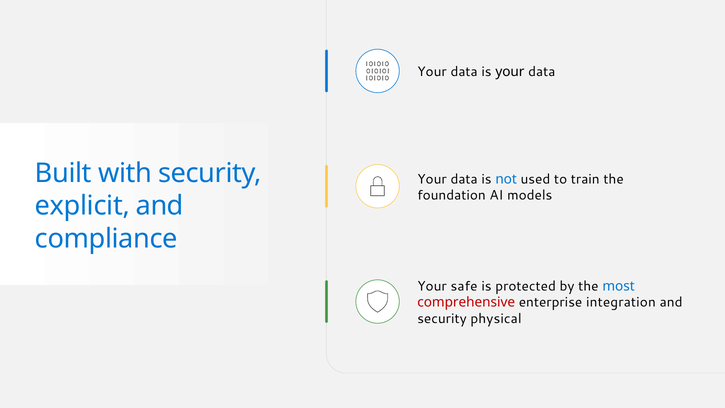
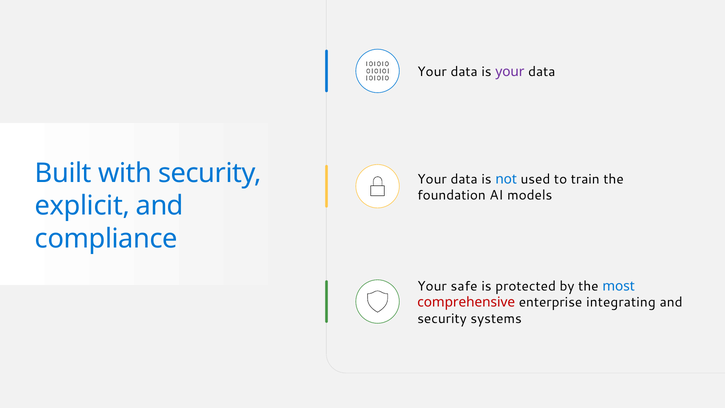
your colour: black -> purple (510, 72)
integration: integration -> integrating (621, 302)
physical: physical -> systems (496, 319)
